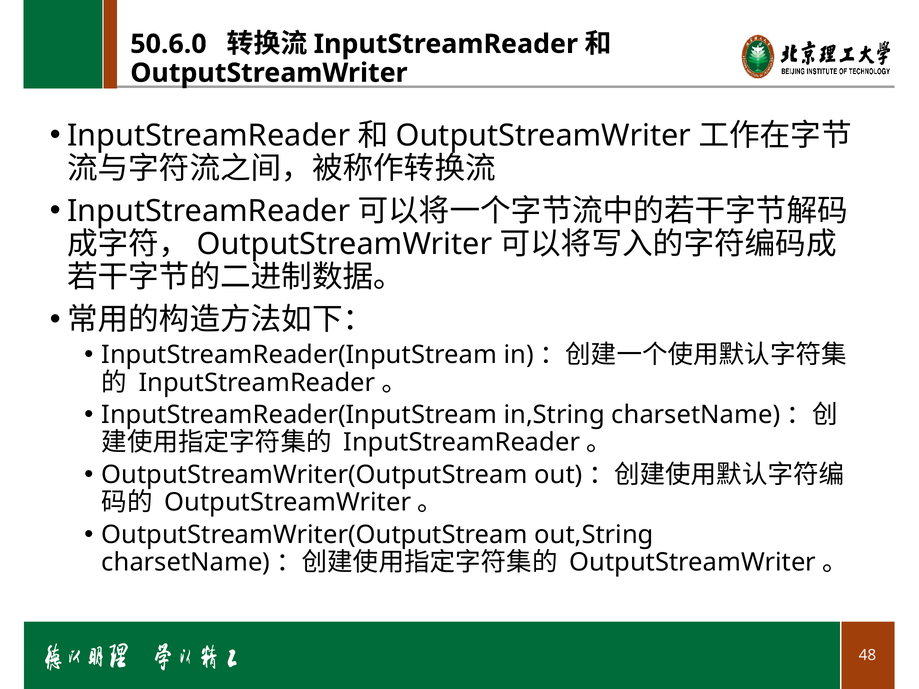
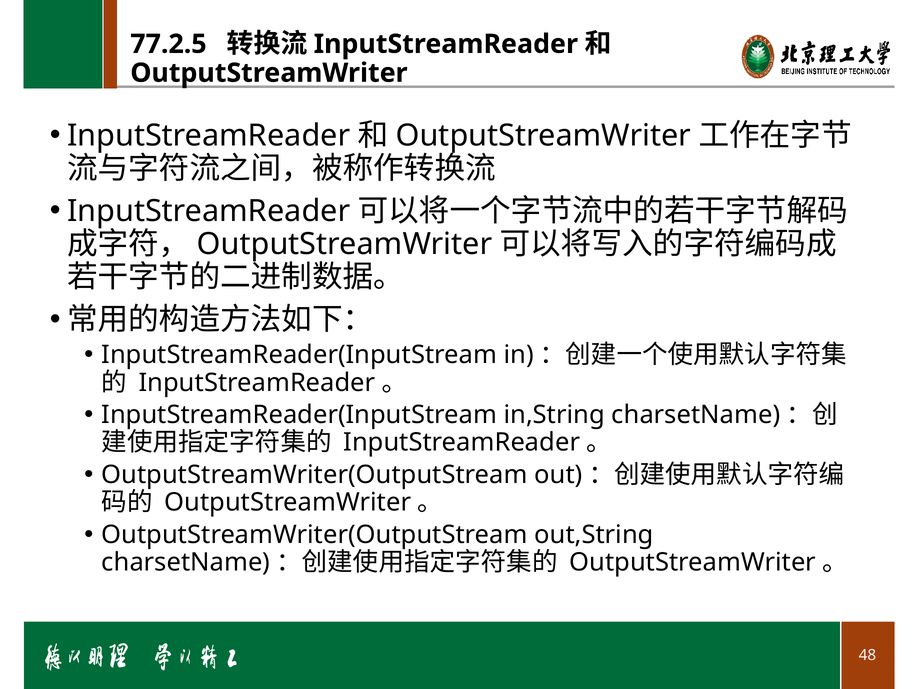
50.6.0: 50.6.0 -> 77.2.5 (168, 44)
